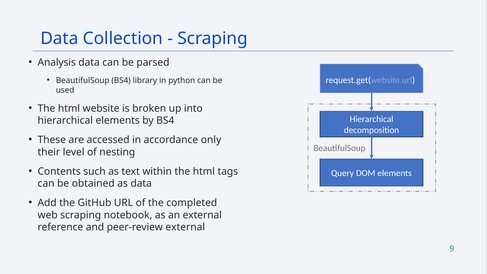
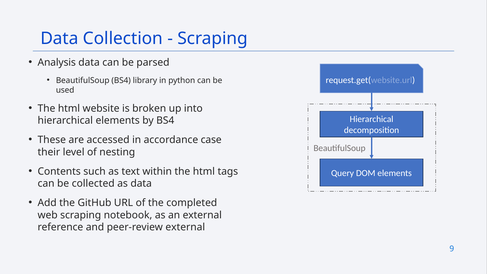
only: only -> case (211, 140)
obtained: obtained -> collected (93, 183)
